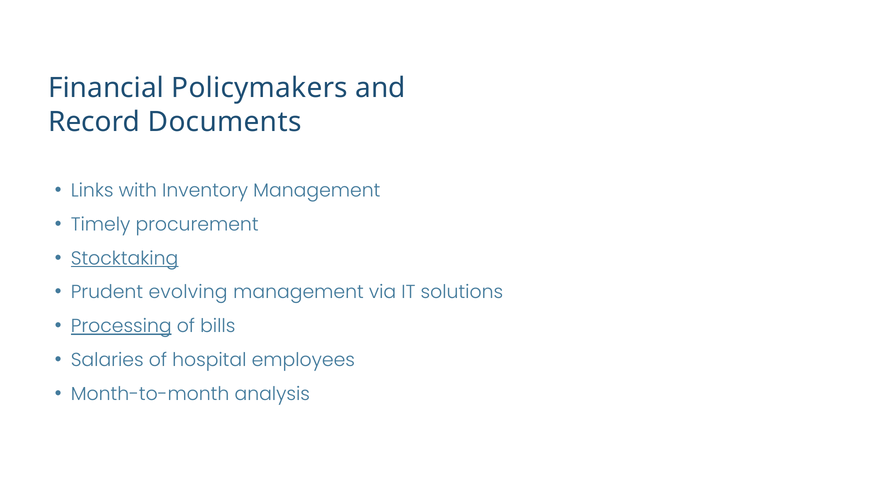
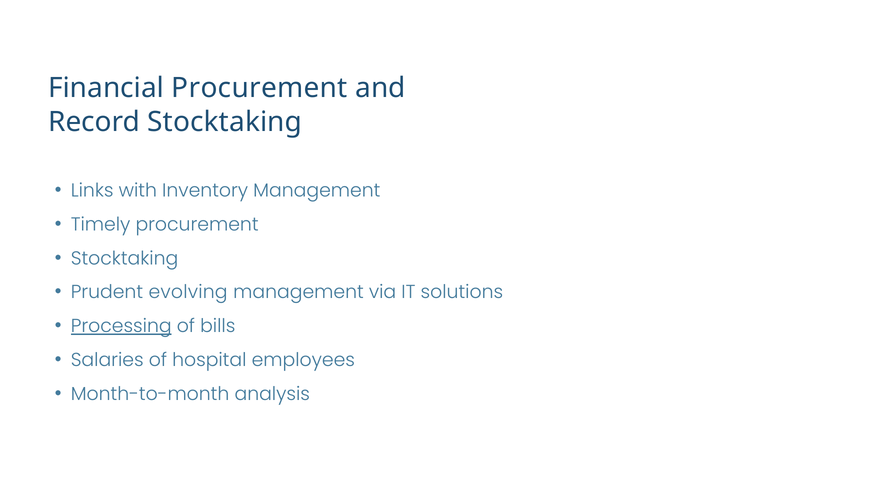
Financial Policymakers: Policymakers -> Procurement (260, 88)
Record Documents: Documents -> Stocktaking (225, 122)
Stocktaking underline: present -> none (125, 259)
